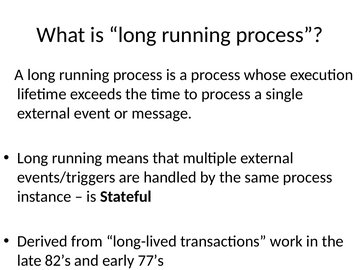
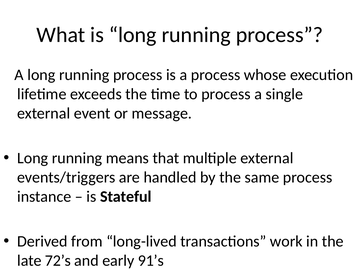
82’s: 82’s -> 72’s (58, 261)
77’s: 77’s -> 91’s (151, 261)
